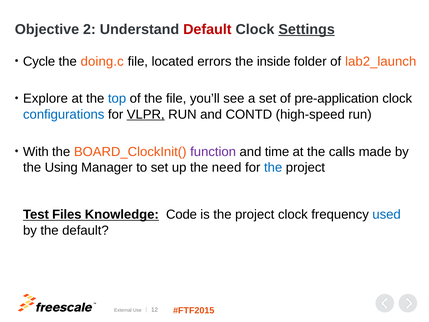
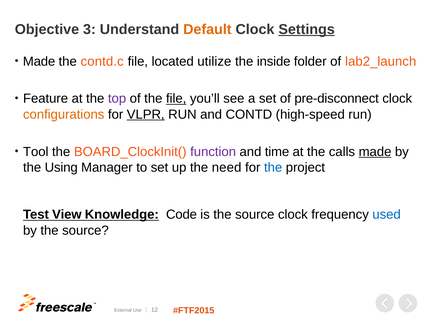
2: 2 -> 3 (89, 29)
Default colour: red -> orange (207, 29)
Cycle: Cycle -> Made (39, 61)
doing.c: doing.c -> contd.c (102, 61)
errors: errors -> utilize (214, 61)
Explore: Explore -> Feature (46, 99)
top colour: blue -> purple (117, 99)
file underline: none -> present (176, 99)
pre-application: pre-application -> pre-disconnect (337, 99)
configurations colour: blue -> orange (64, 114)
With: With -> Tool (36, 152)
made underline: none -> present (375, 152)
Files: Files -> View (67, 214)
is the project: project -> source (255, 214)
by the default: default -> source (85, 230)
